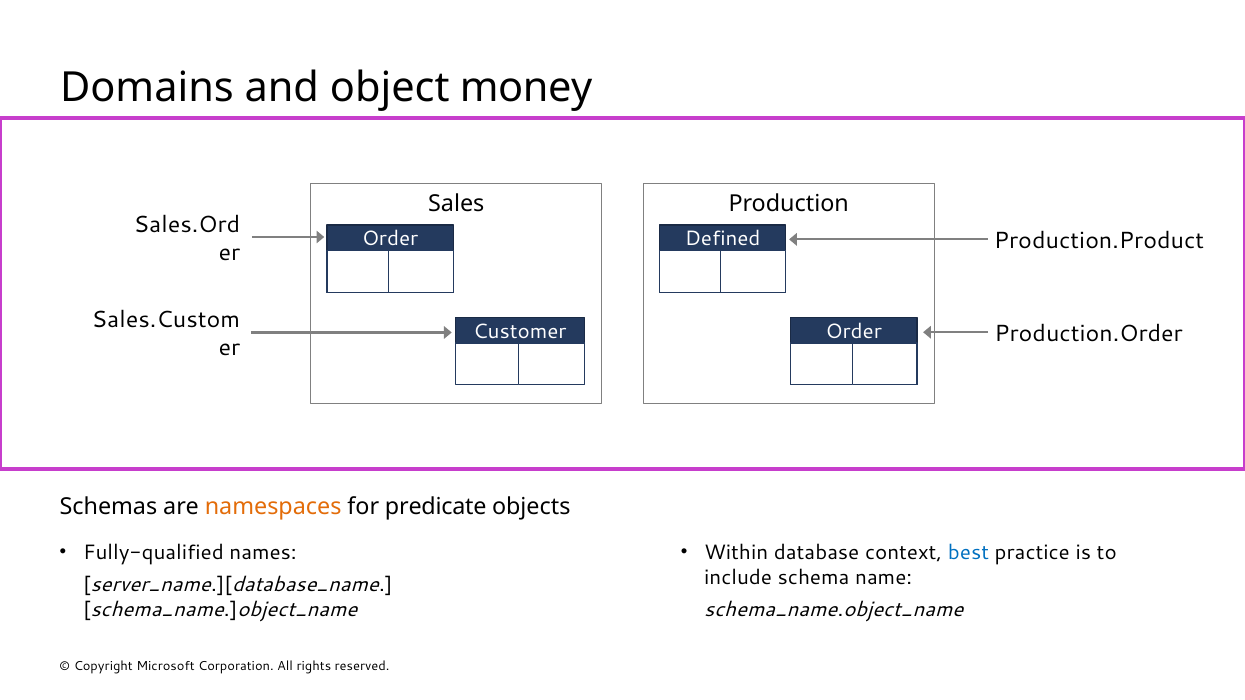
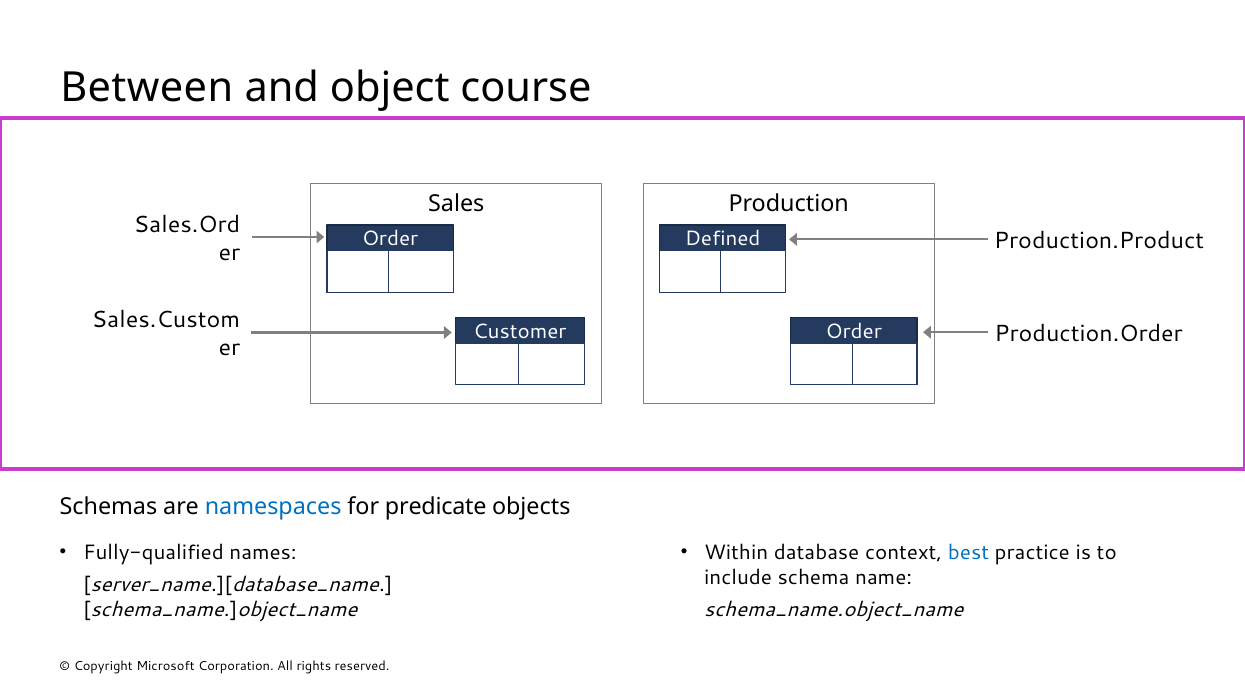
Domains: Domains -> Between (147, 88)
money: money -> course (526, 88)
namespaces colour: orange -> blue (273, 507)
